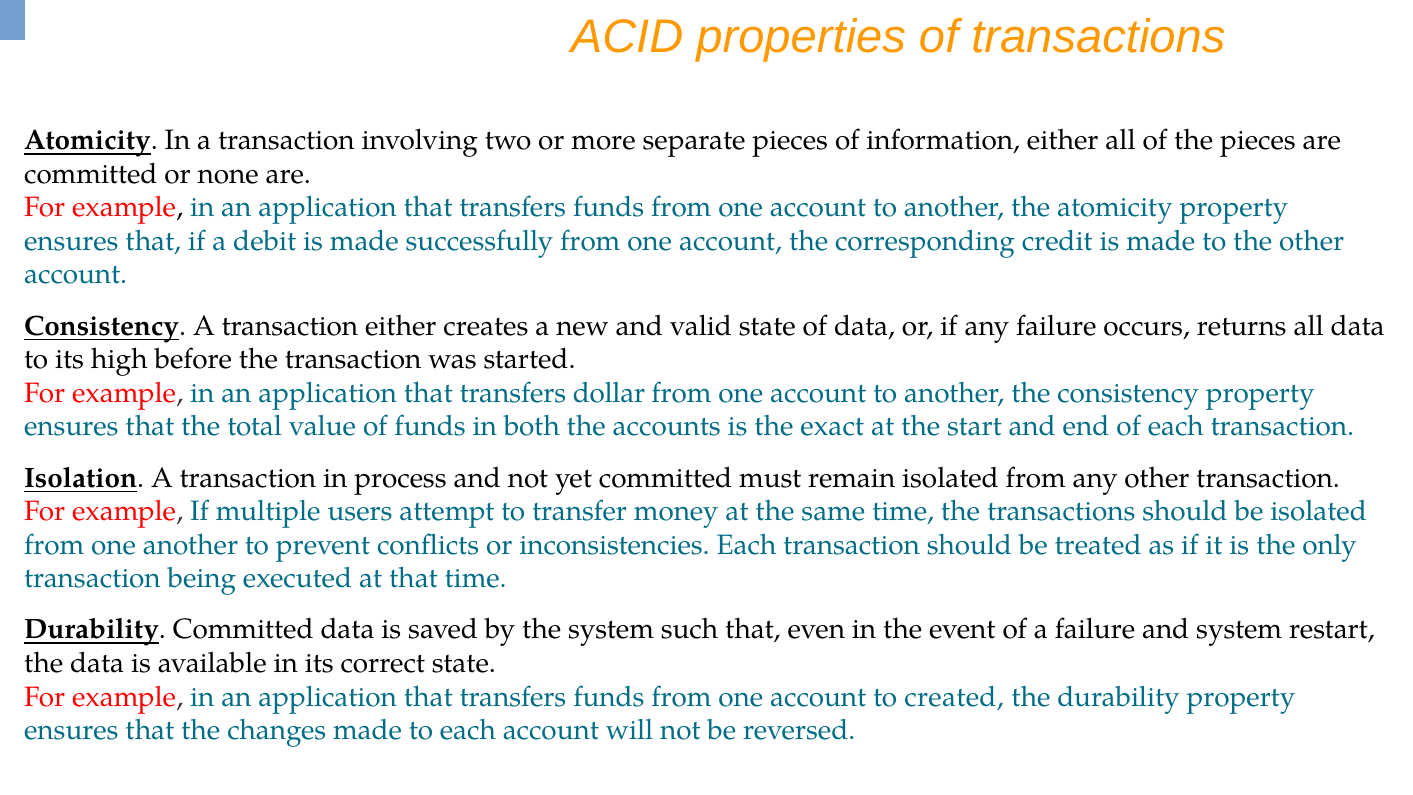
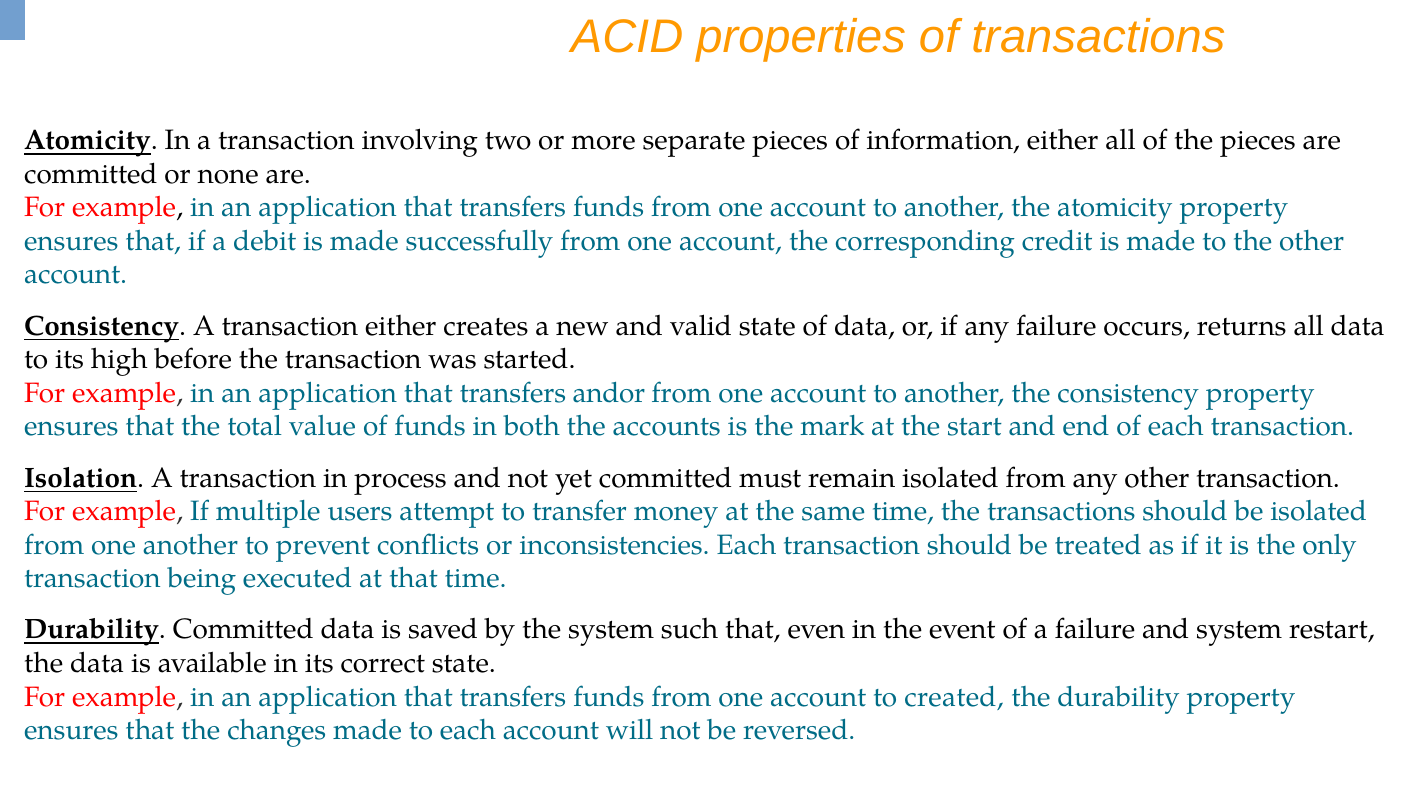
dollar: dollar -> andor (609, 393)
exact: exact -> mark (832, 426)
